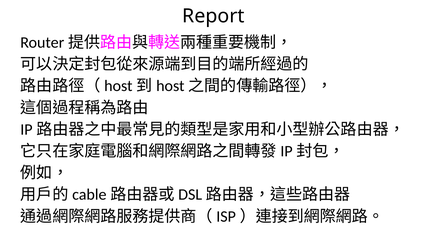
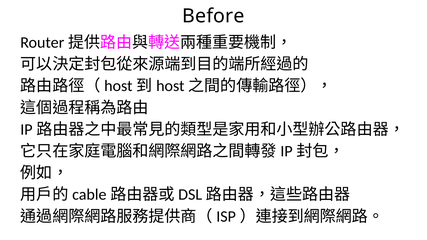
Report: Report -> Before (213, 16)
